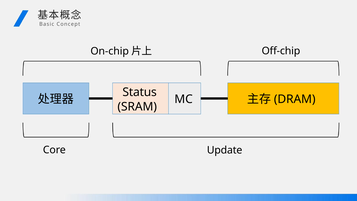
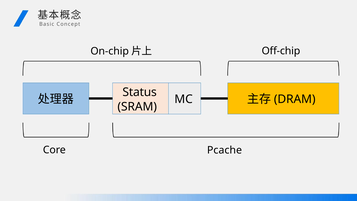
Update: Update -> Pcache (224, 150)
